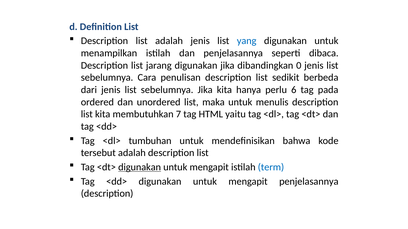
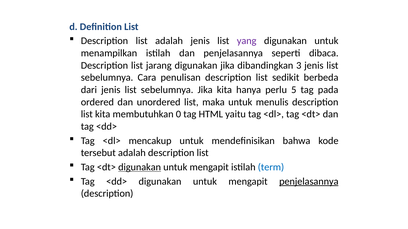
yang colour: blue -> purple (247, 41)
0: 0 -> 3 (299, 65)
6: 6 -> 5 (294, 90)
7: 7 -> 0 (178, 114)
tumbuhan: tumbuhan -> mencakup (150, 141)
penjelasannya underline: none -> present (309, 182)
